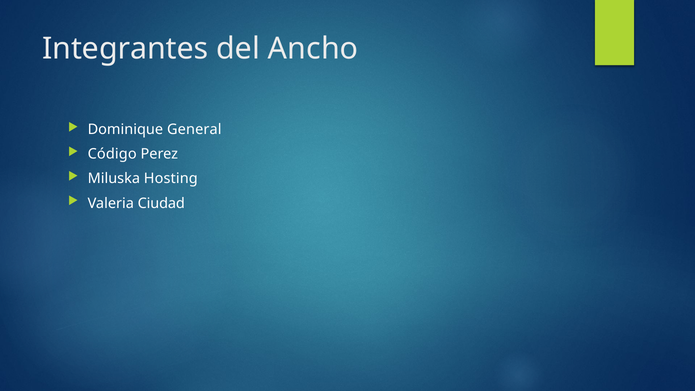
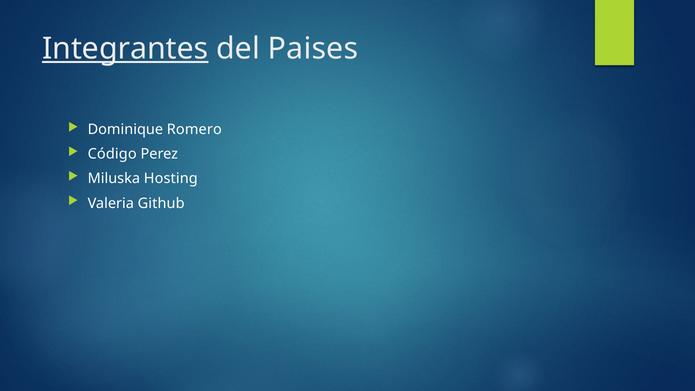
Integrantes underline: none -> present (125, 49)
Ancho: Ancho -> Paises (313, 49)
General: General -> Romero (194, 129)
Ciudad: Ciudad -> Github (161, 203)
